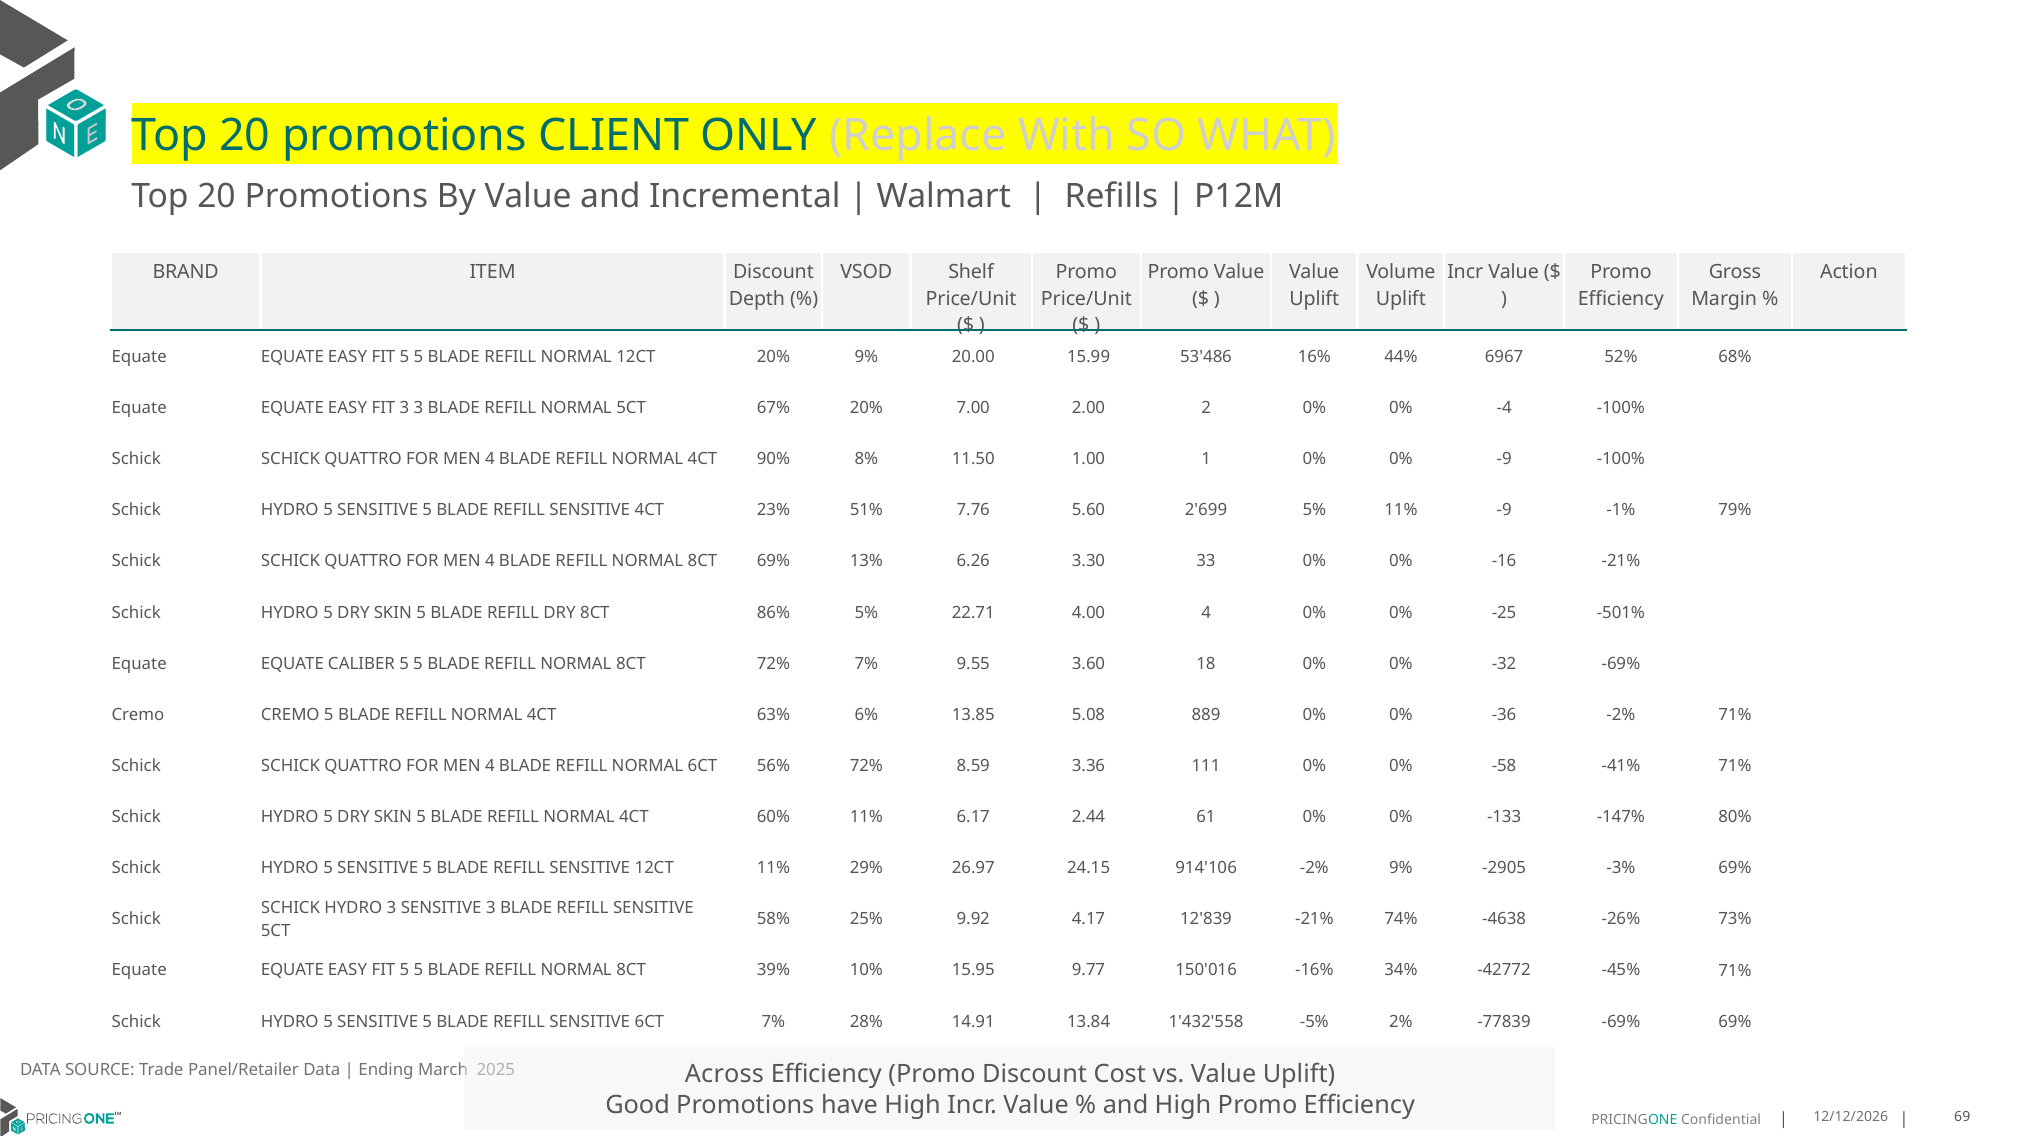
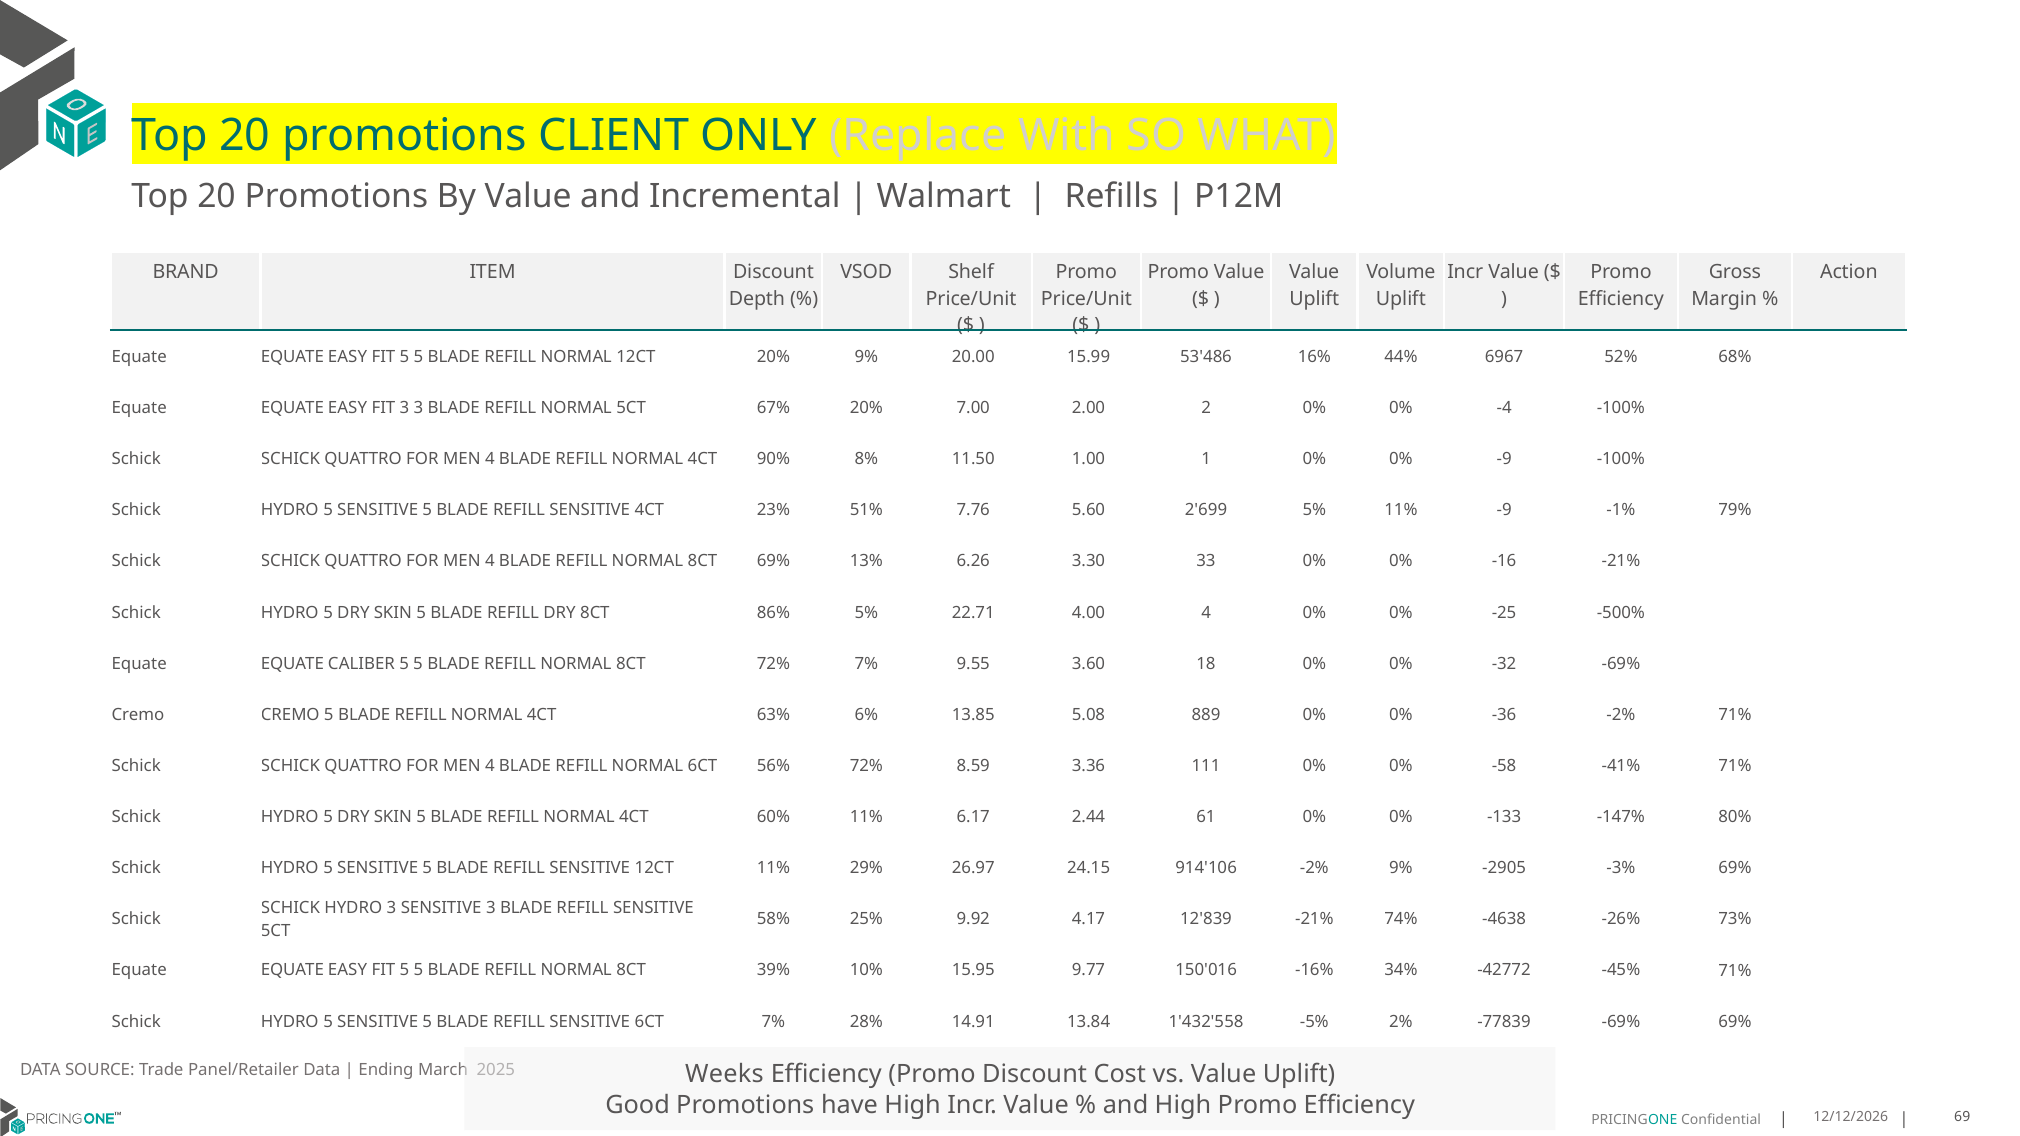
-501%: -501% -> -500% (1621, 613)
Across: Across -> Weeks (724, 1075)
